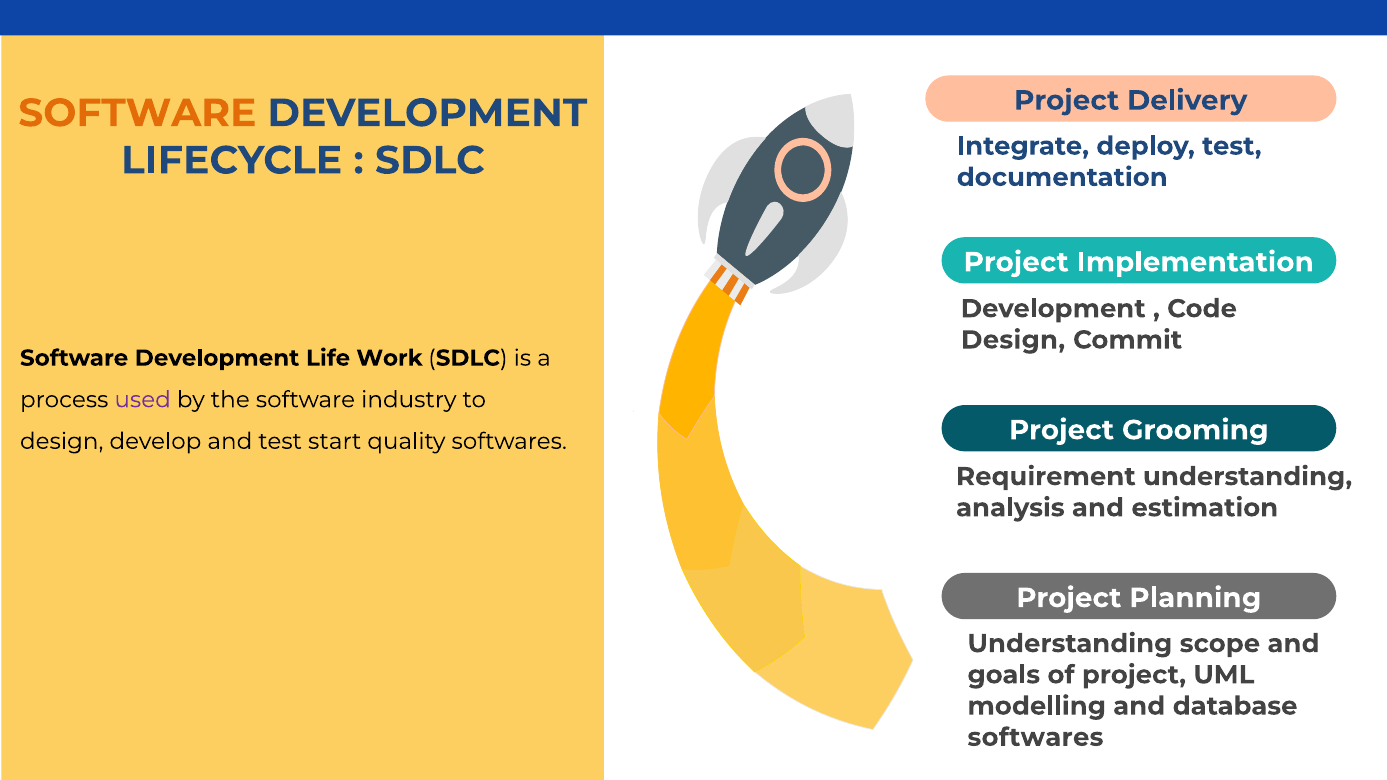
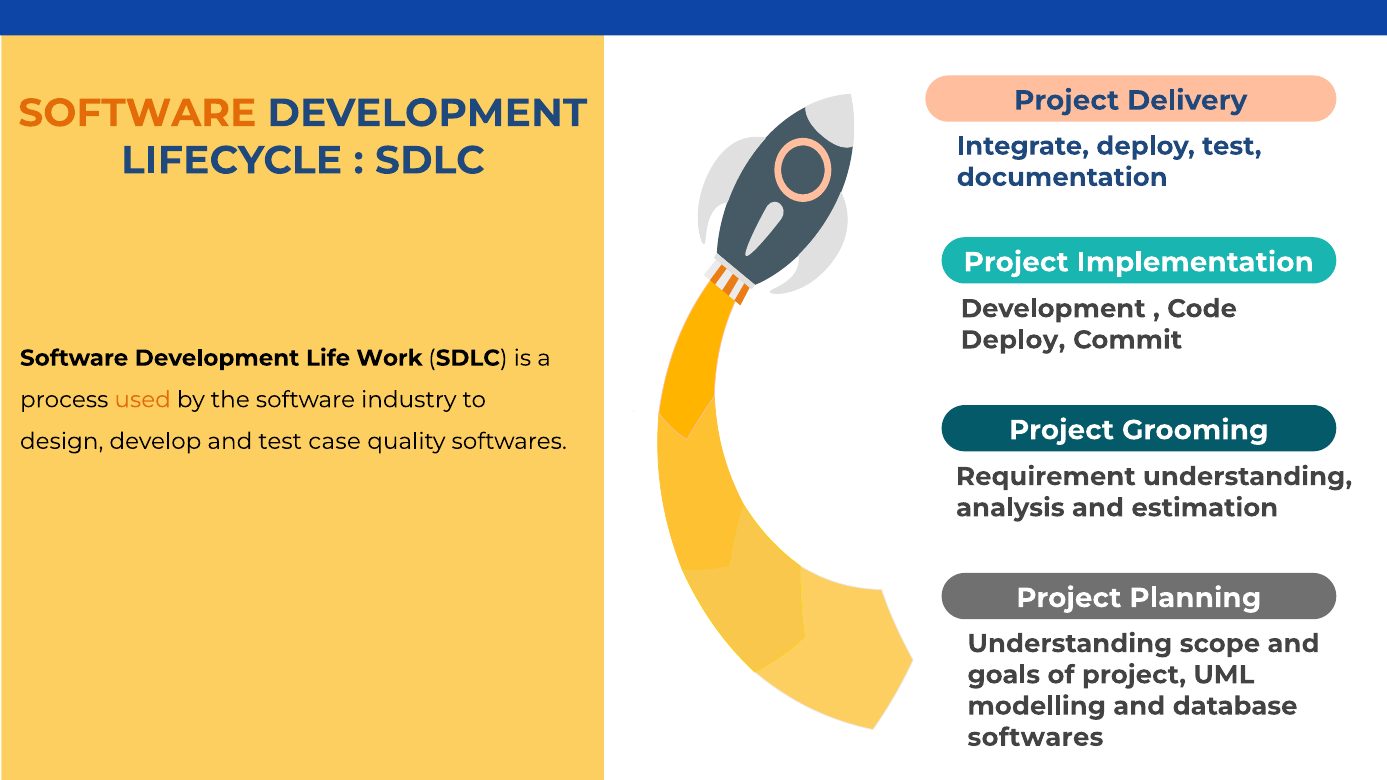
Design: Design -> Deploy (1013, 340)
used colour: purple -> orange (143, 400)
start: start -> case (335, 441)
